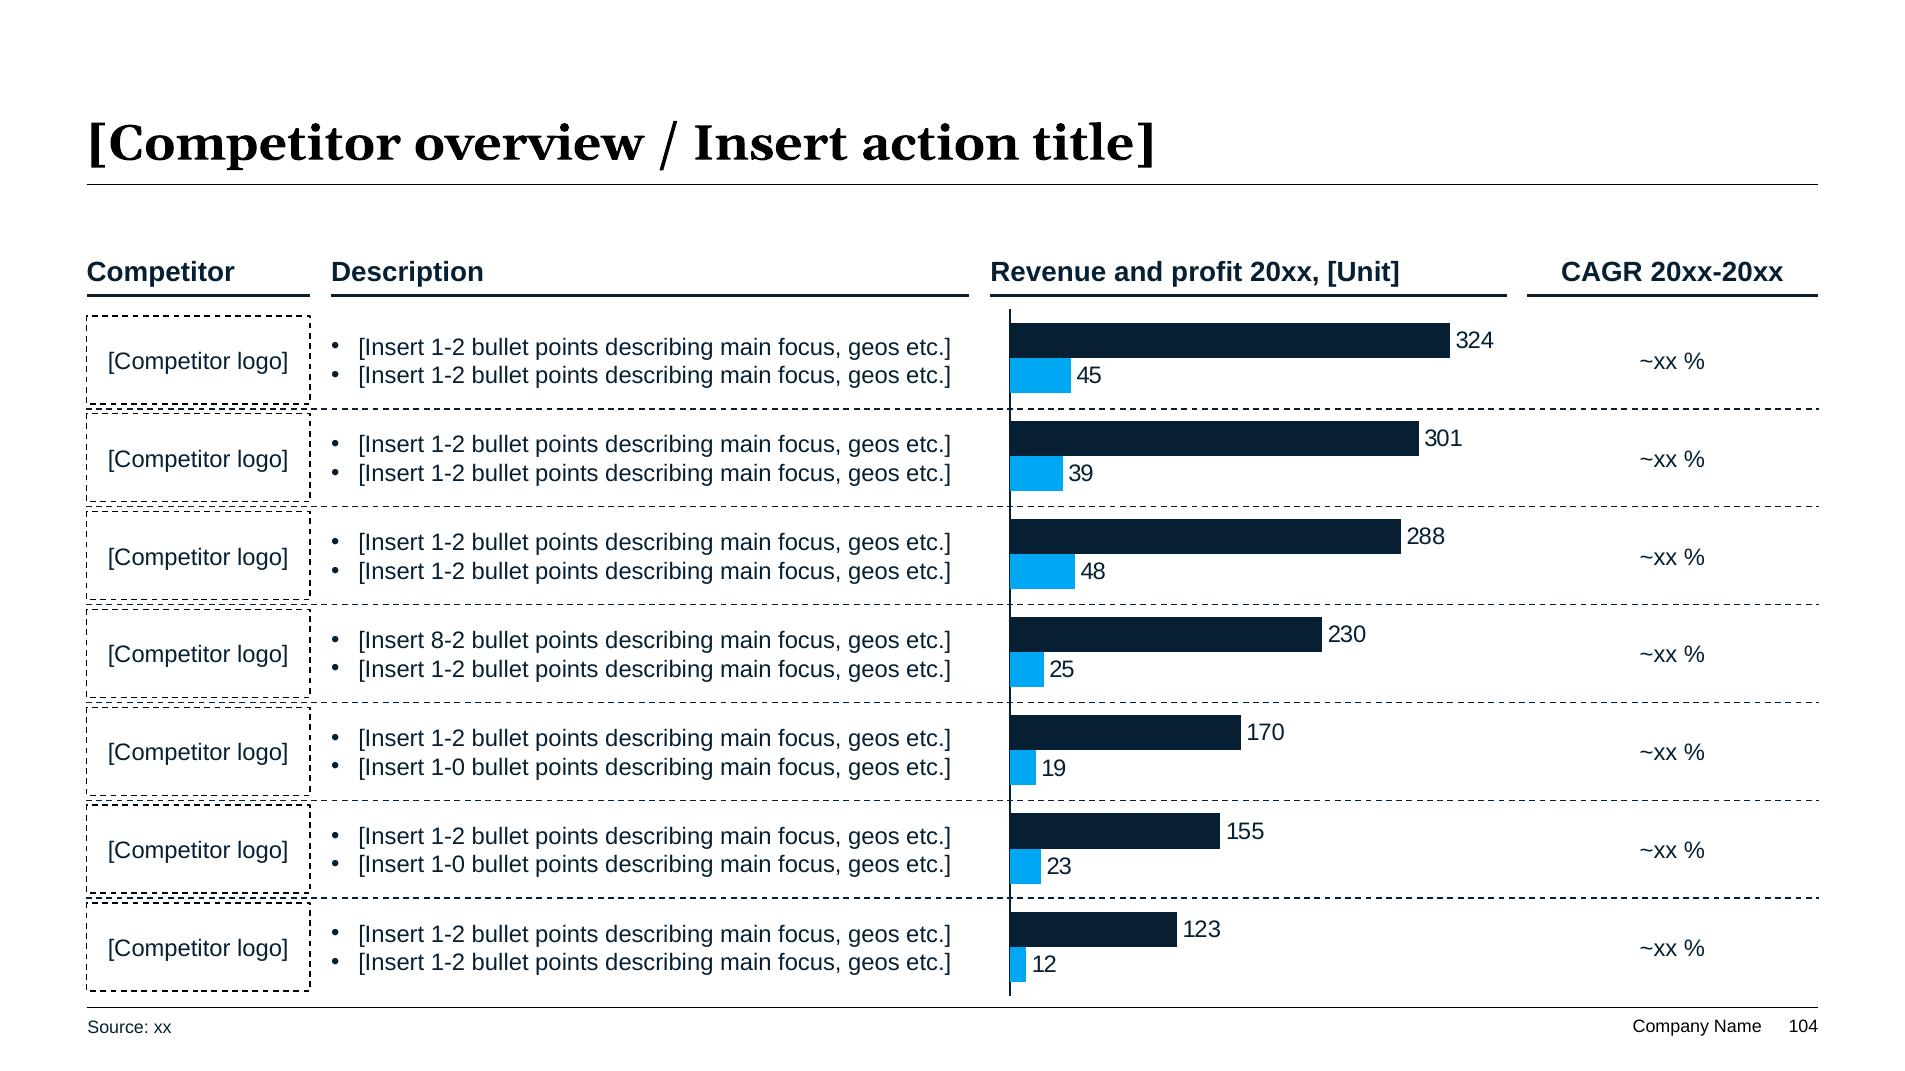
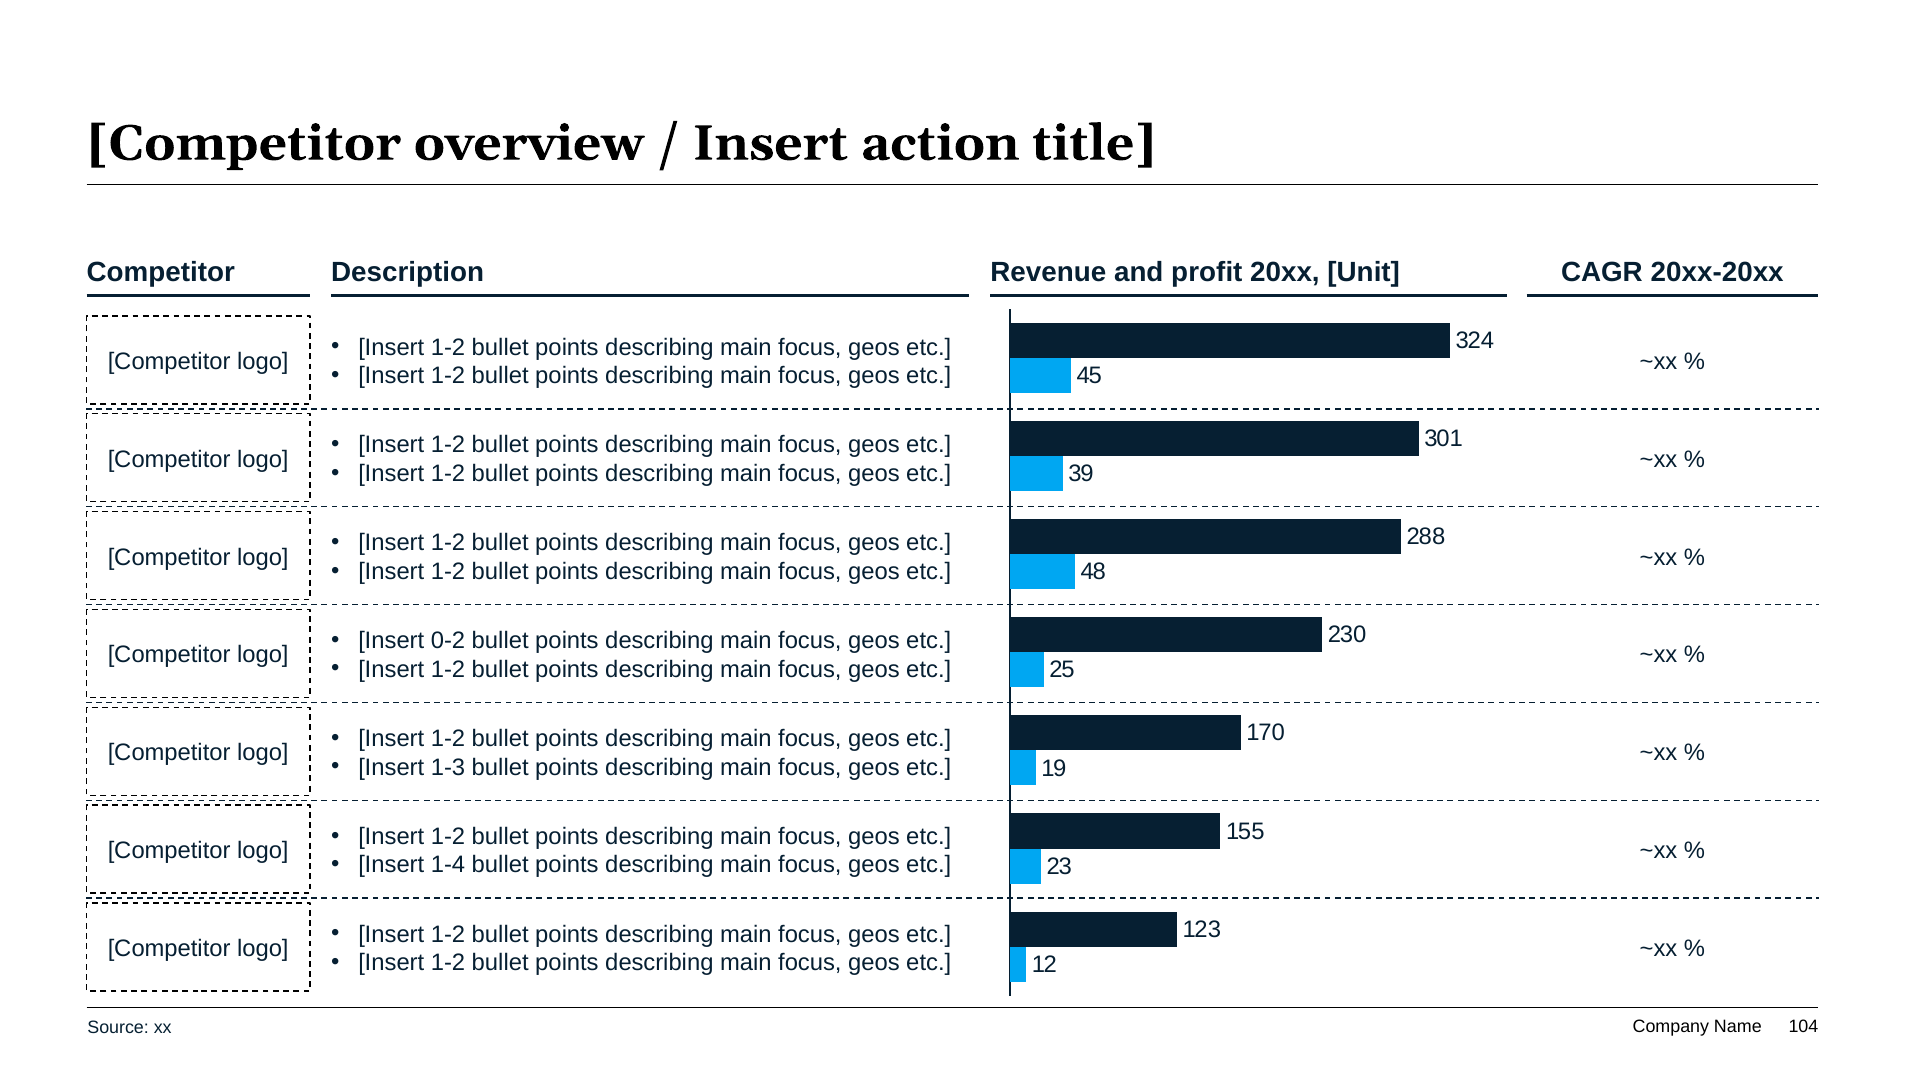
8-2: 8-2 -> 0-2 (448, 641)
1-0: 1-0 -> 1-3 (448, 768)
1-0: 1-0 -> 1-4 (448, 866)
